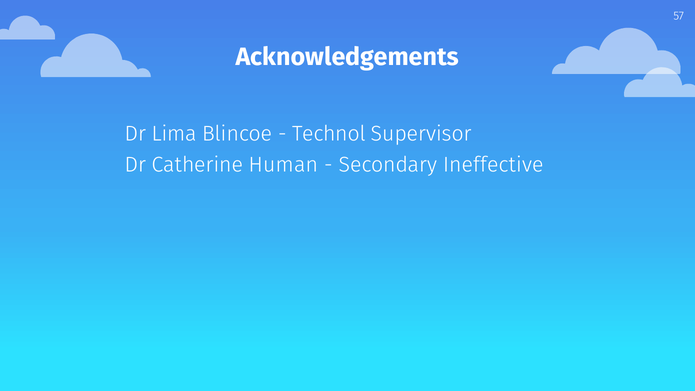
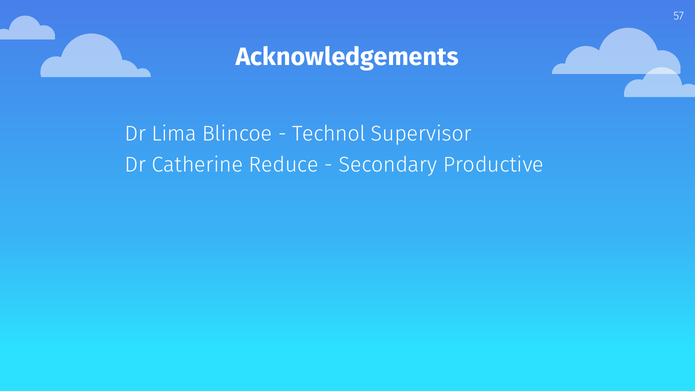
Human: Human -> Reduce (284, 165)
Ineffective: Ineffective -> Productive (493, 165)
